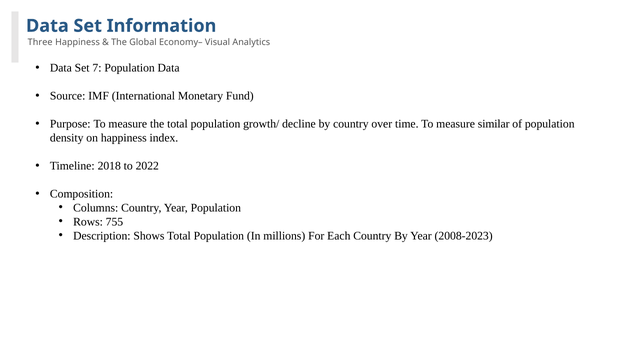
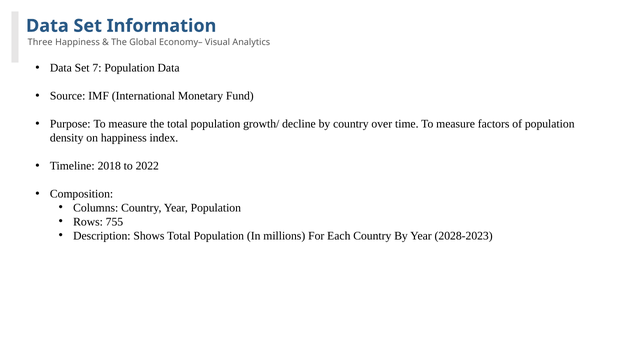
similar: similar -> factors (494, 124)
2008-2023: 2008-2023 -> 2028-2023 (464, 236)
